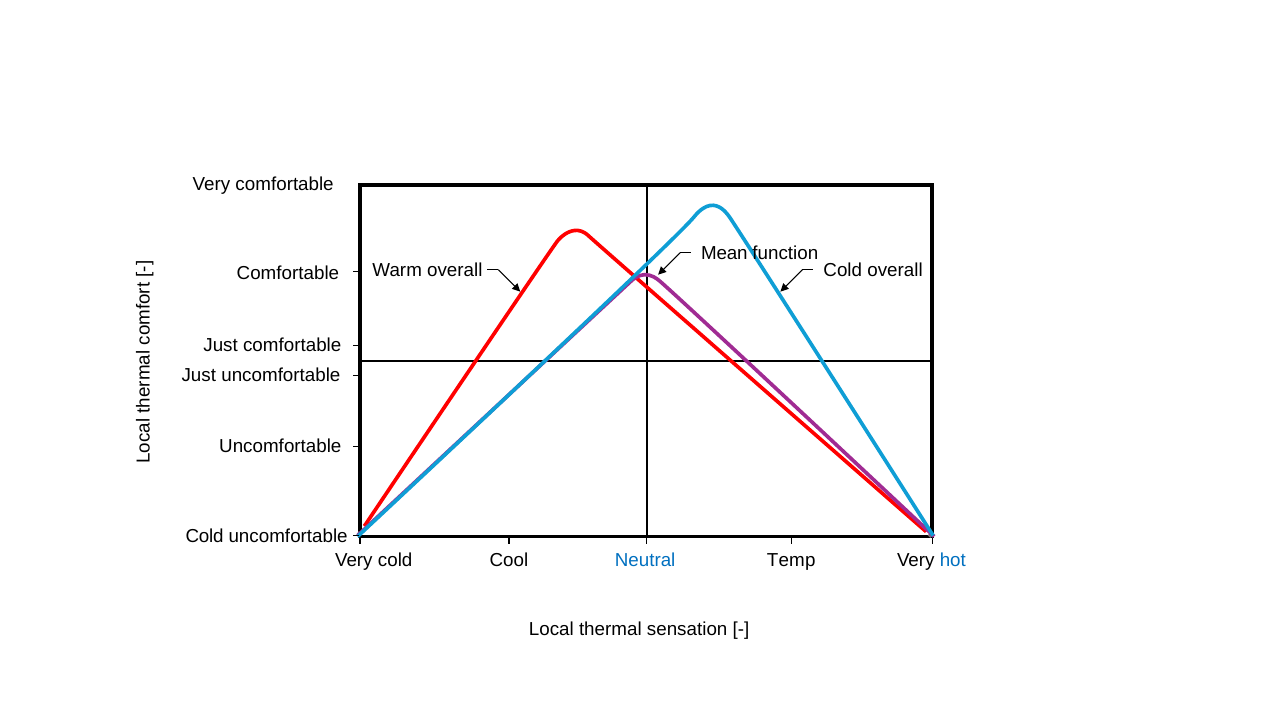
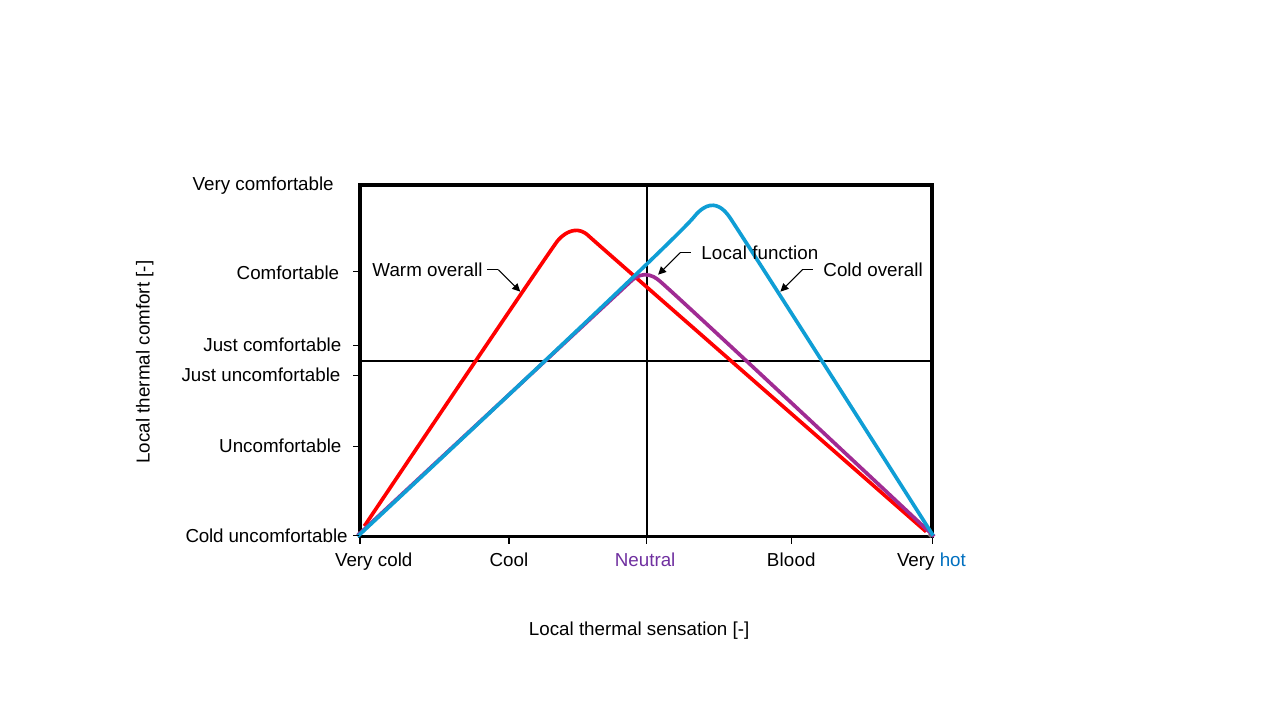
Mean: Mean -> Local (724, 254)
Neutral colour: blue -> purple (645, 561)
Temp: Temp -> Blood (791, 561)
